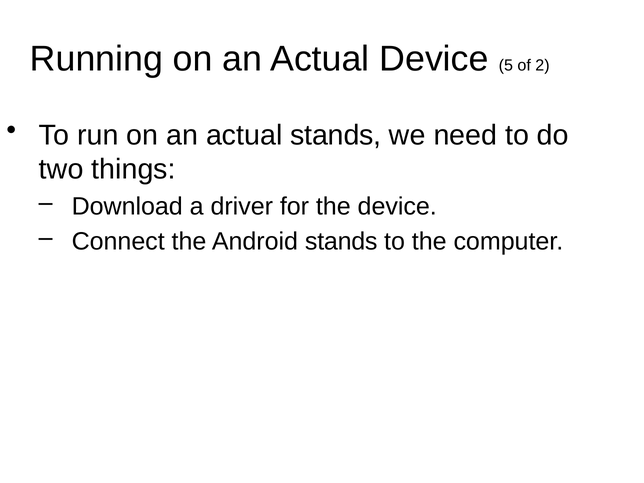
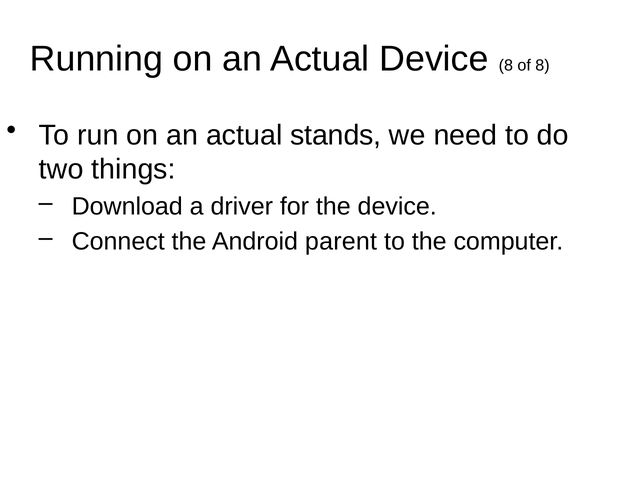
Device 5: 5 -> 8 (506, 65)
of 2: 2 -> 8 (542, 65)
Android stands: stands -> parent (341, 242)
